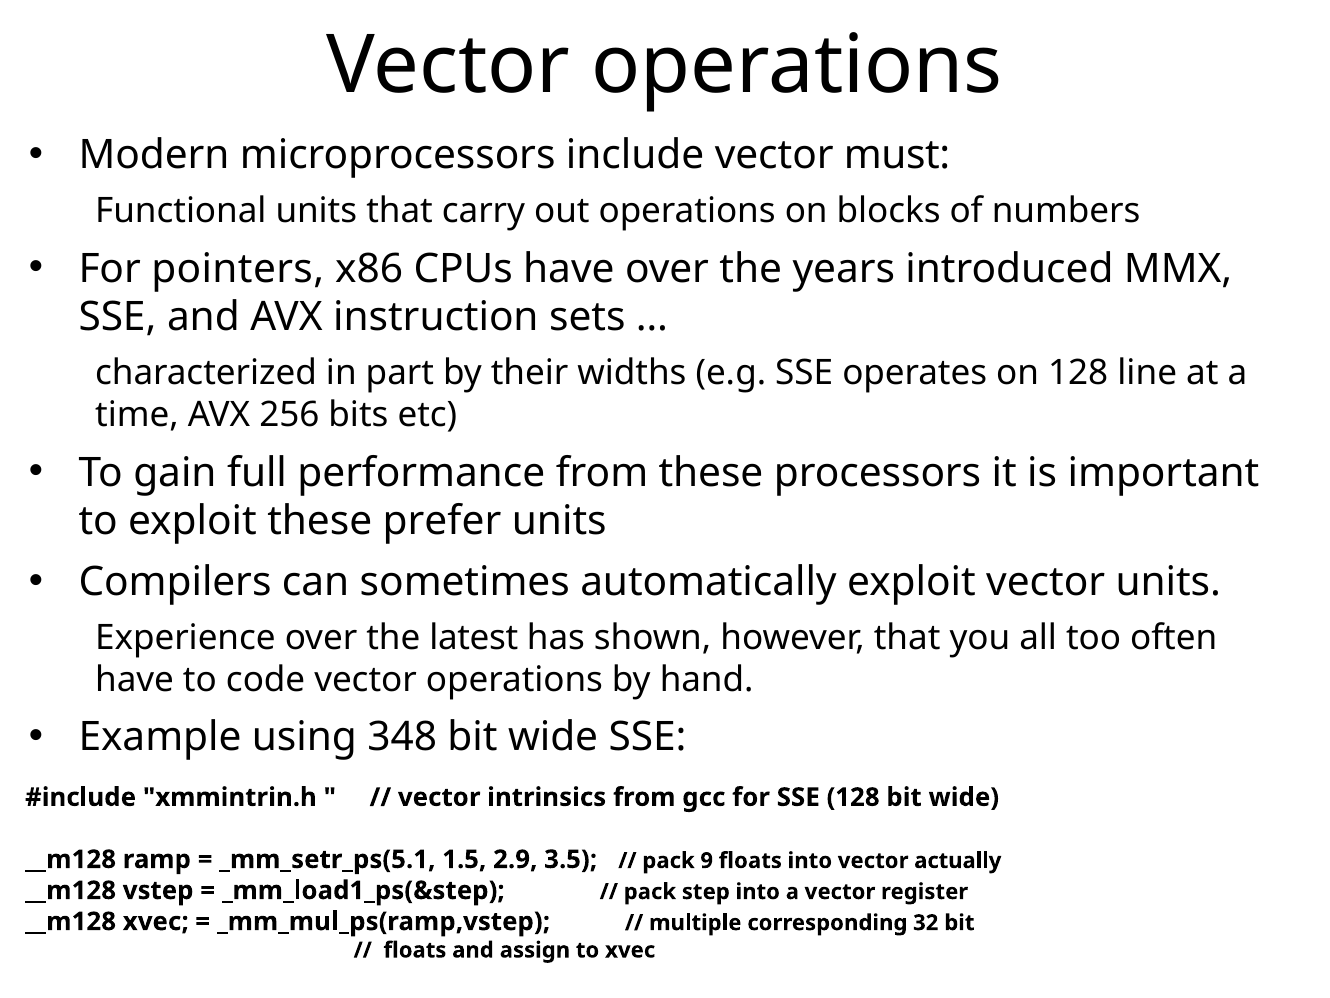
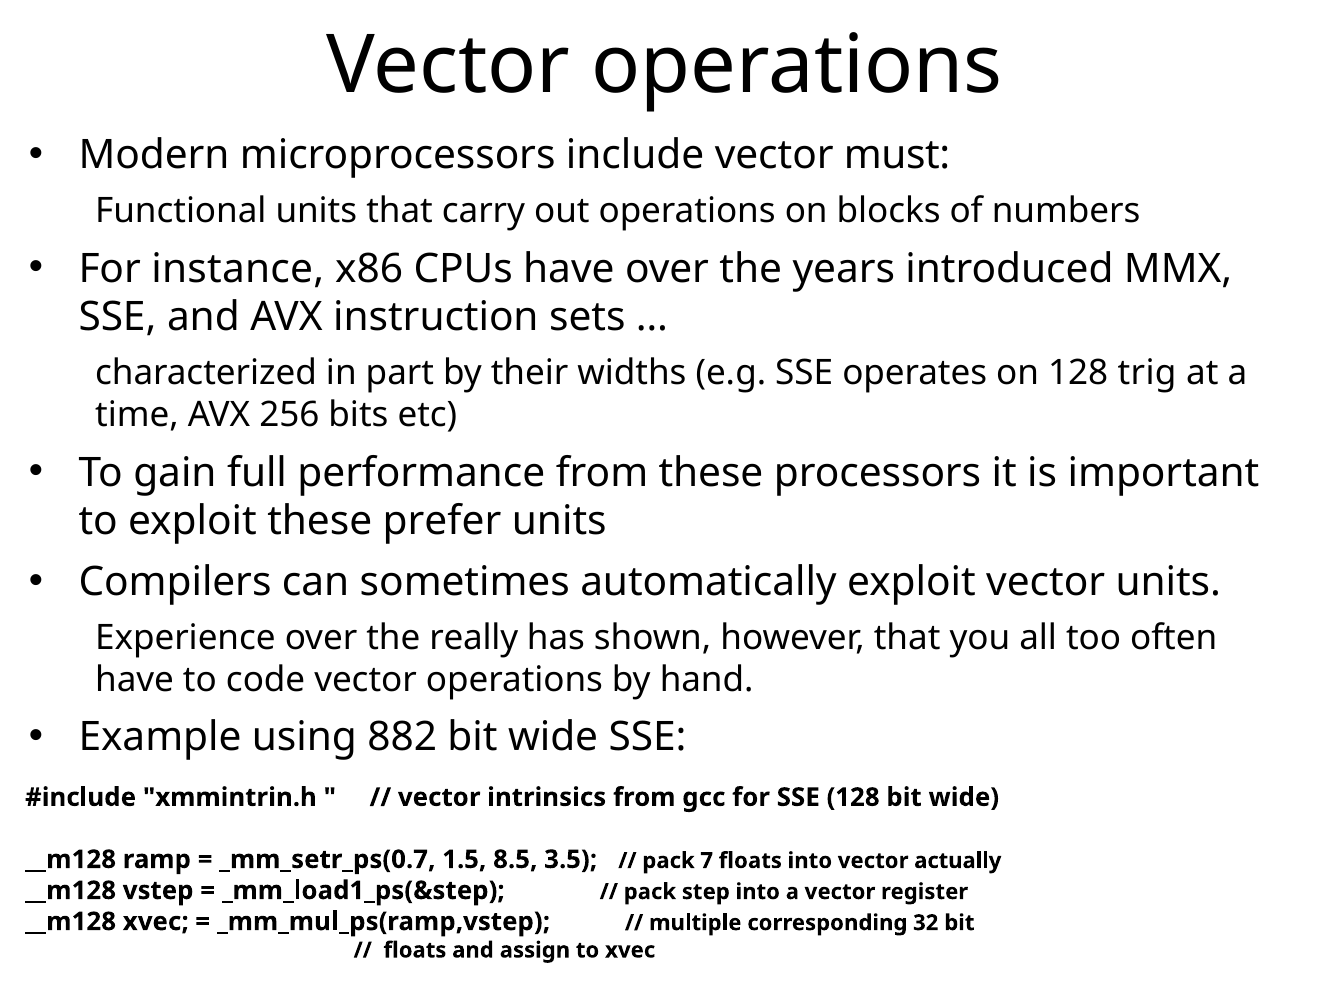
pointers: pointers -> instance (238, 269)
line: line -> trig (1147, 373)
latest: latest -> really (474, 637)
348: 348 -> 882 (402, 737)
_mm_setr_ps(5.1: _mm_setr_ps(5.1 -> _mm_setr_ps(0.7 (327, 859)
2.9: 2.9 -> 8.5 (515, 859)
9: 9 -> 7 (707, 860)
